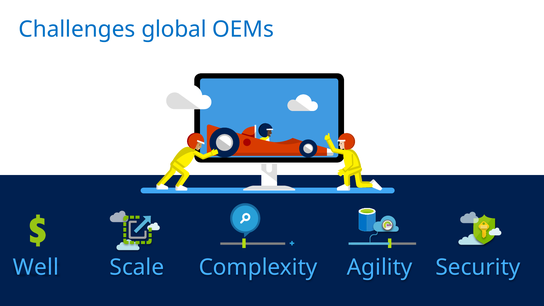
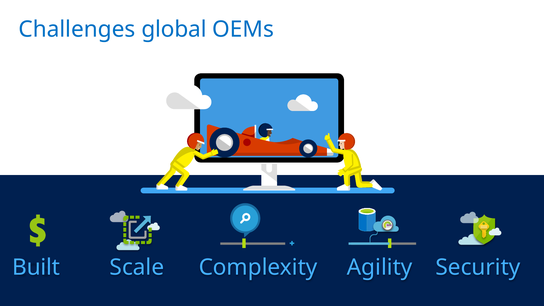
Well: Well -> Built (36, 267)
